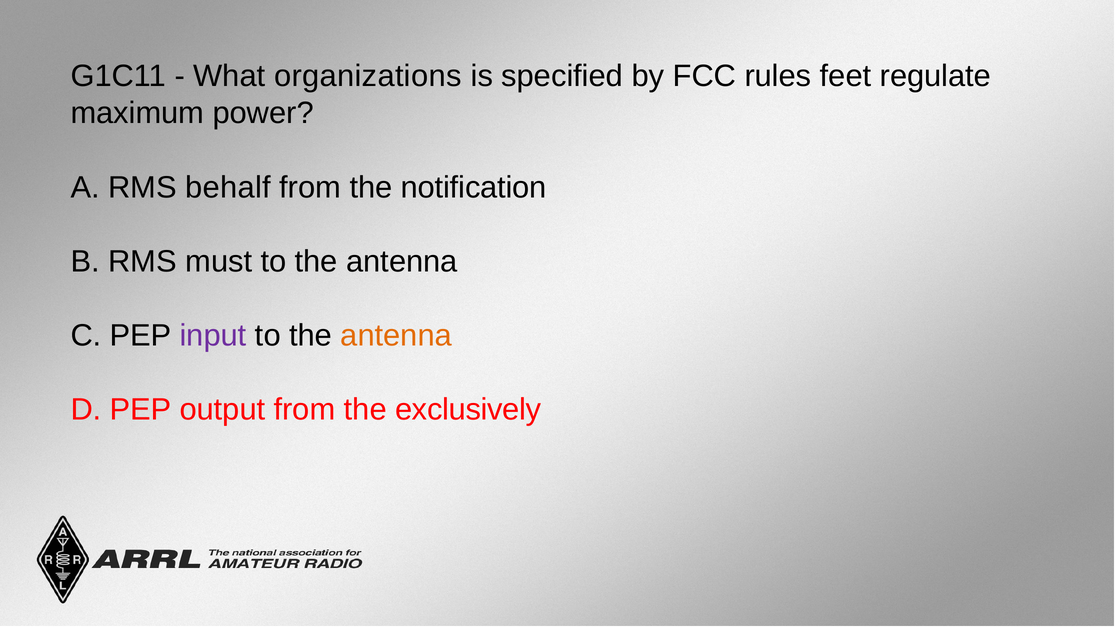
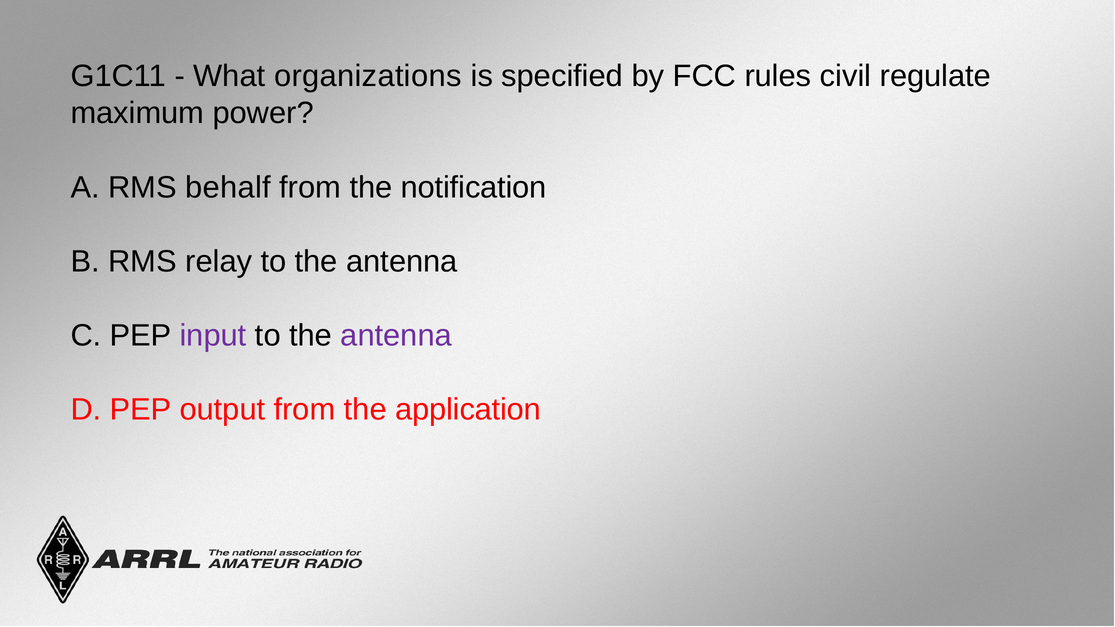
feet: feet -> civil (846, 76)
must: must -> relay (219, 262)
antenna colour: orange -> purple (396, 336)
exclusively: exclusively -> application (468, 410)
